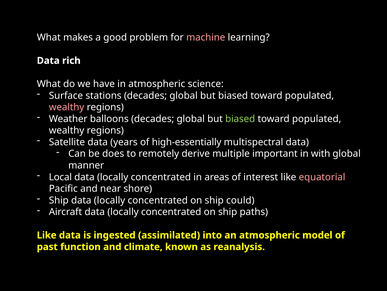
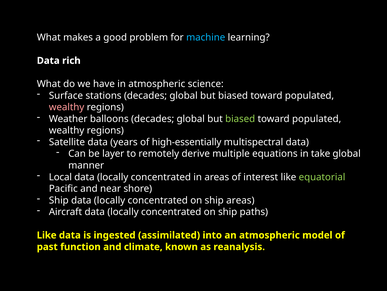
machine colour: pink -> light blue (206, 37)
does: does -> layer (113, 153)
important: important -> equations (275, 153)
with: with -> take (321, 153)
equatorial colour: pink -> light green (322, 177)
ship could: could -> areas (240, 200)
